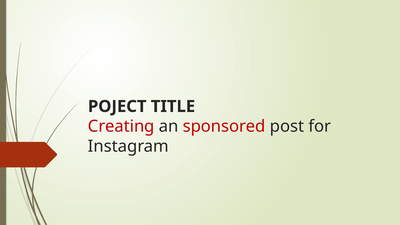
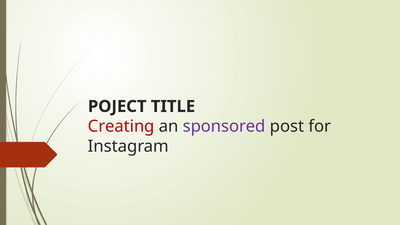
sponsored colour: red -> purple (224, 126)
